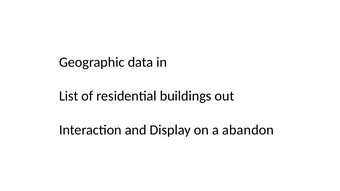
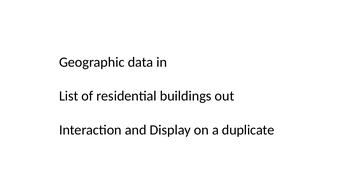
abandon: abandon -> duplicate (248, 130)
